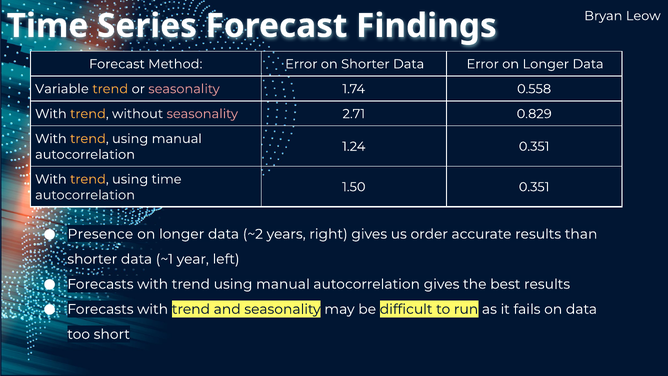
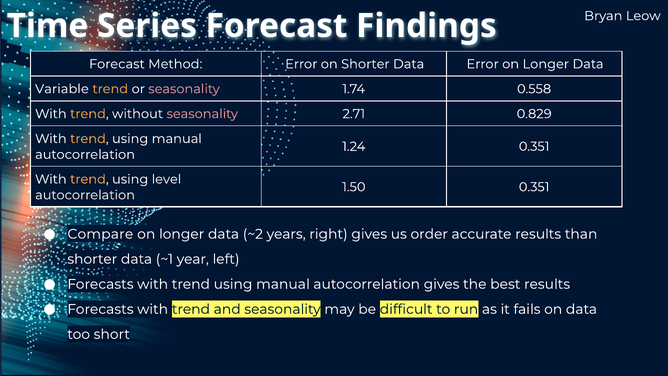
using time: time -> level (166, 179)
Presence: Presence -> Compare (100, 234)
